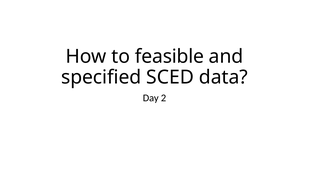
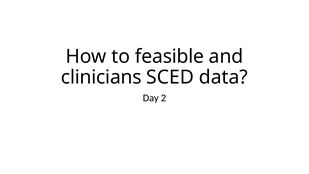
specified: specified -> clinicians (101, 77)
